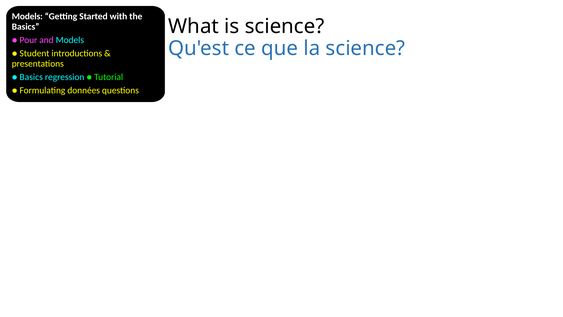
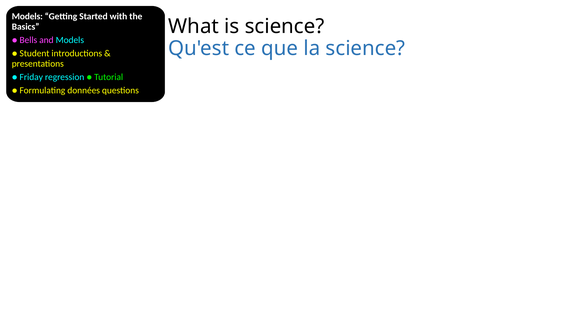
Pour: Pour -> Bells (28, 40)
Basics: Basics -> Friday (31, 77)
